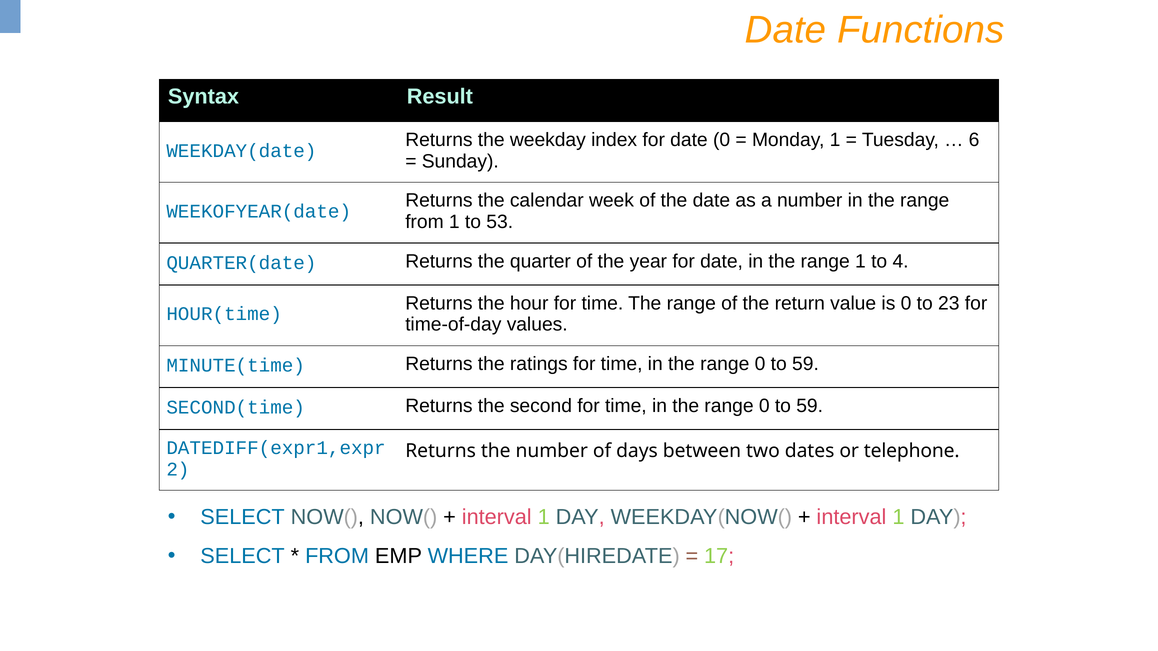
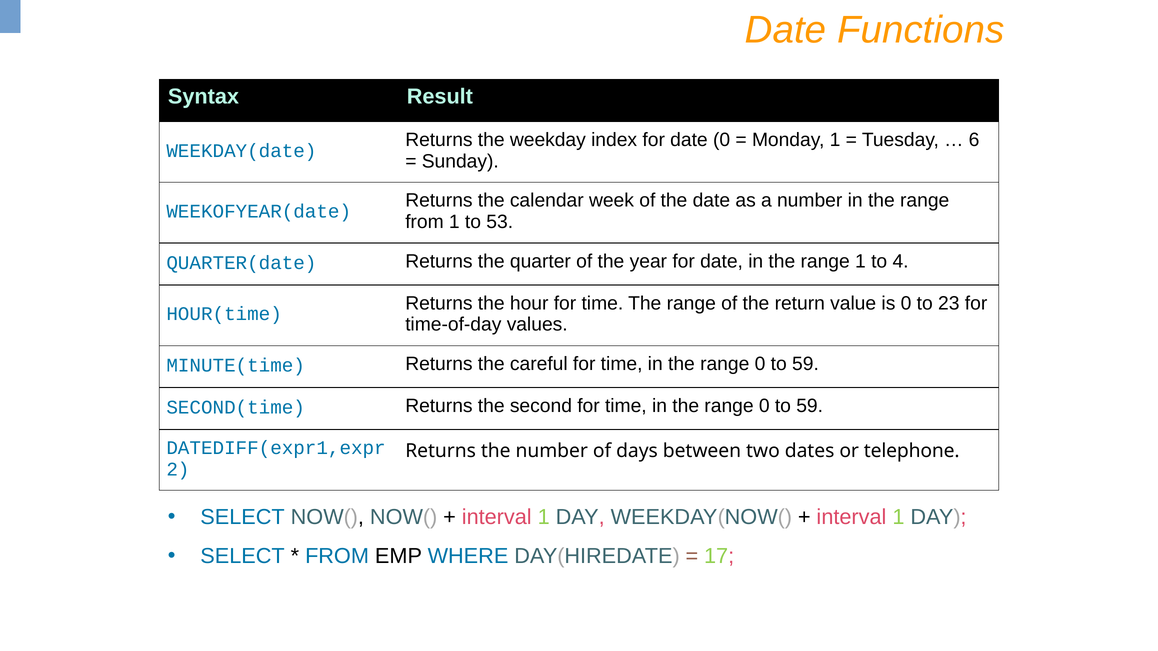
ratings: ratings -> careful (539, 364)
